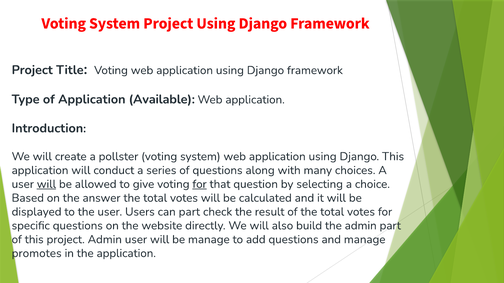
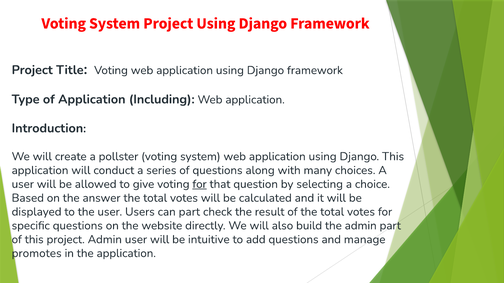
Available: Available -> Including (162, 99)
will underline: present -> none (46, 184)
be manage: manage -> intuitive (209, 240)
